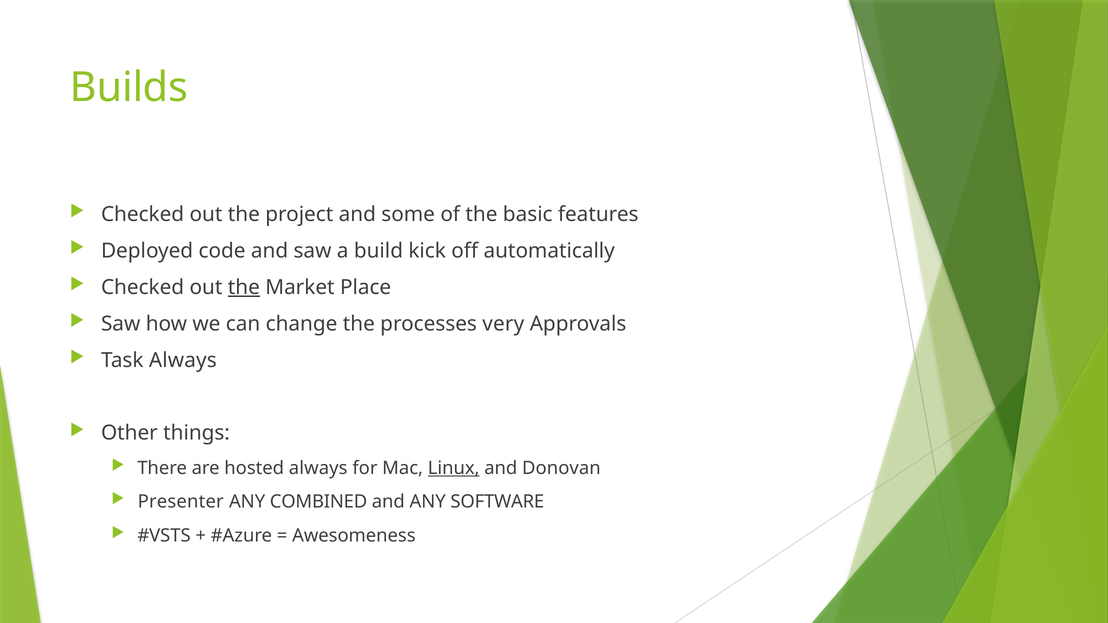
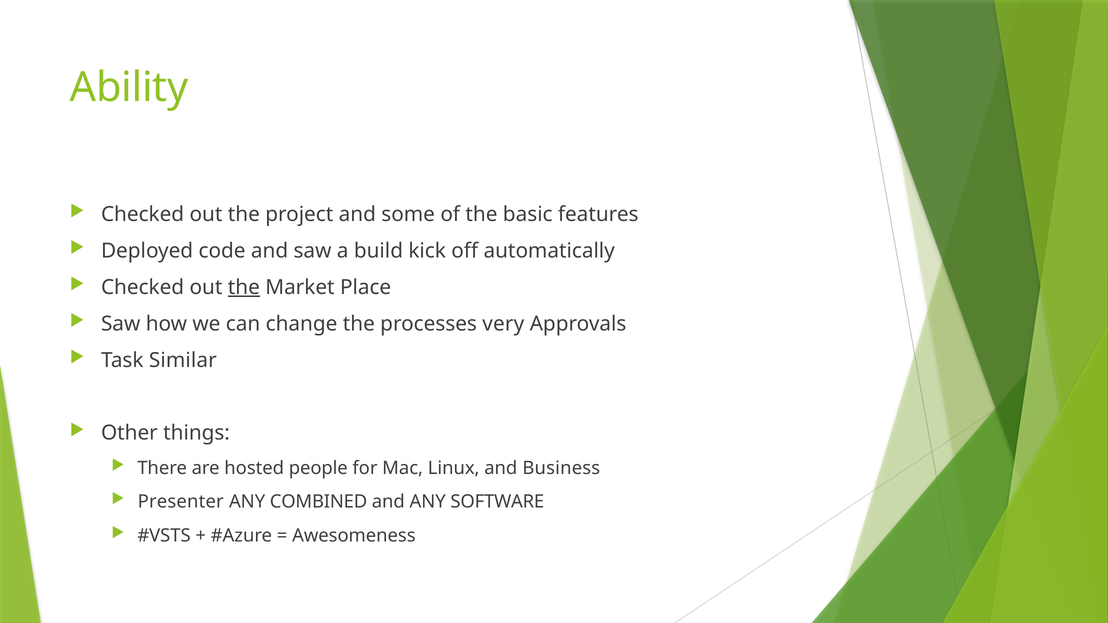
Builds: Builds -> Ability (129, 87)
Task Always: Always -> Similar (183, 360)
hosted always: always -> people (318, 468)
Linux underline: present -> none (454, 468)
Donovan: Donovan -> Business (561, 468)
